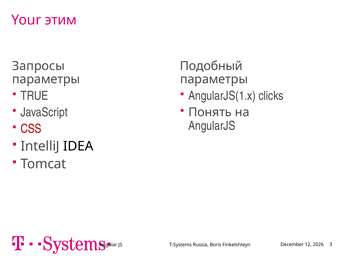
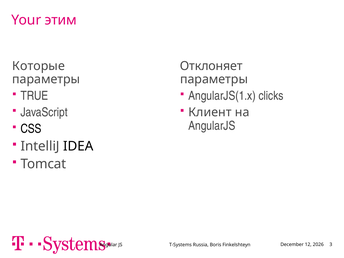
Запросы: Запросы -> Которые (39, 66)
Подобный: Подобный -> Отклоняет (211, 66)
Понять: Понять -> Клиент (210, 112)
CSS colour: red -> black (31, 129)
